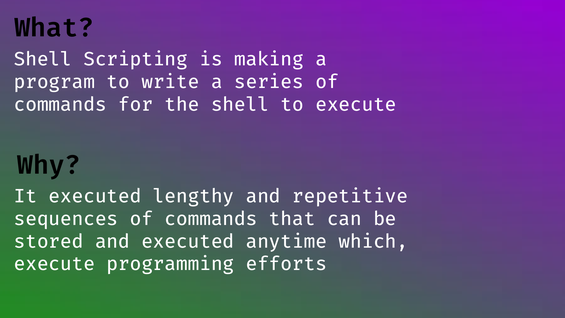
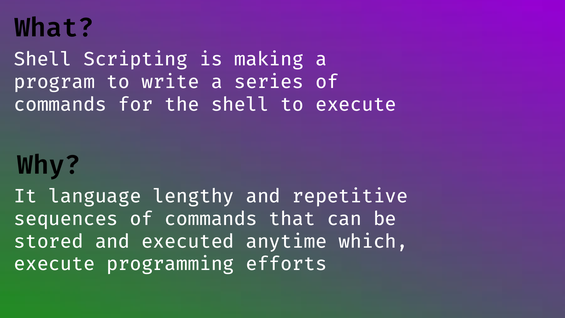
It executed: executed -> language (95, 196)
